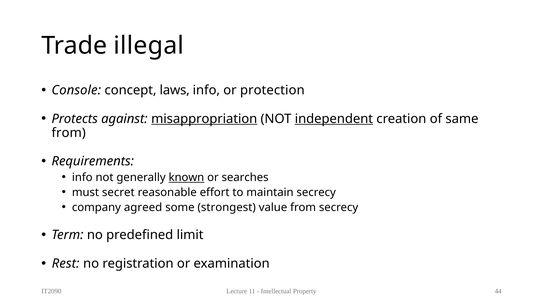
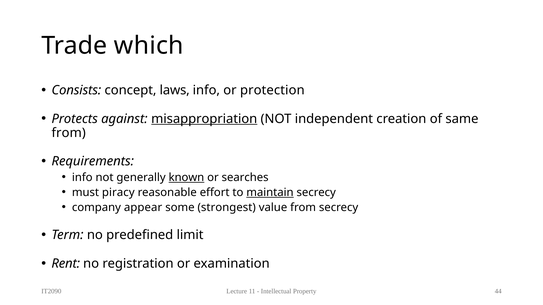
illegal: illegal -> which (149, 46)
Console: Console -> Consists (76, 90)
independent underline: present -> none (334, 119)
secret: secret -> piracy (118, 193)
maintain underline: none -> present (270, 193)
agreed: agreed -> appear (143, 208)
Rest: Rest -> Rent (66, 264)
